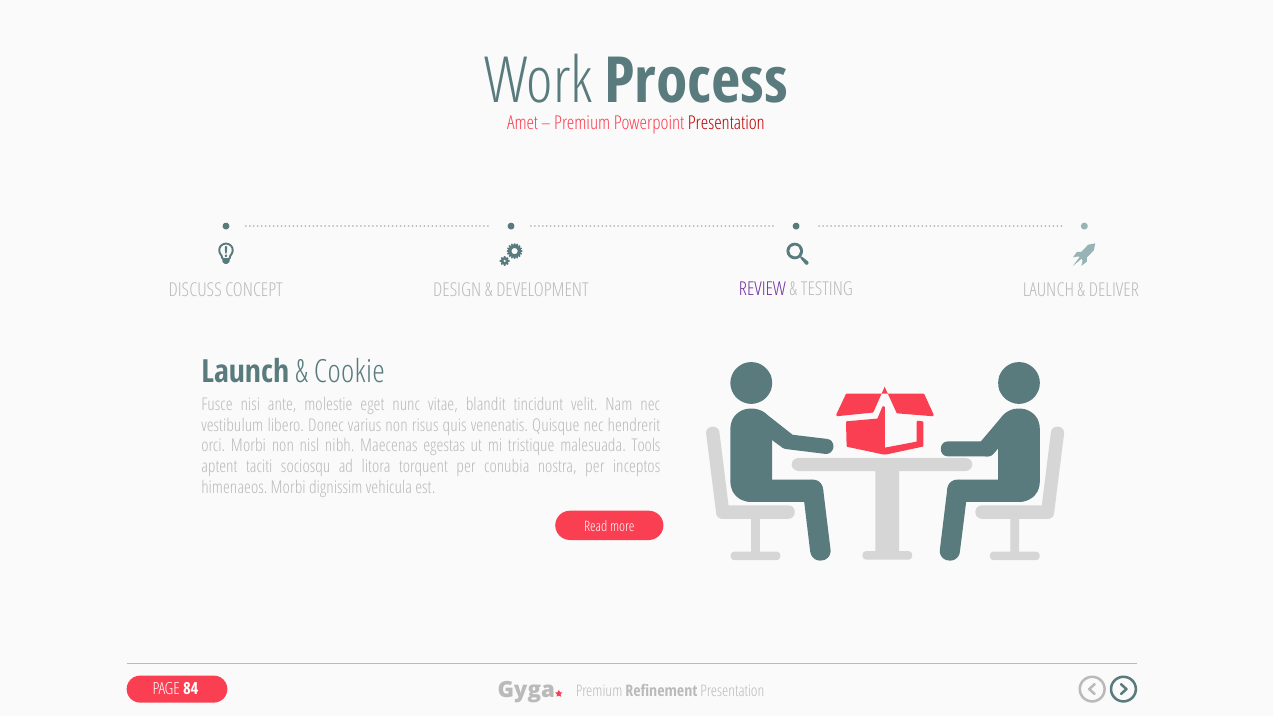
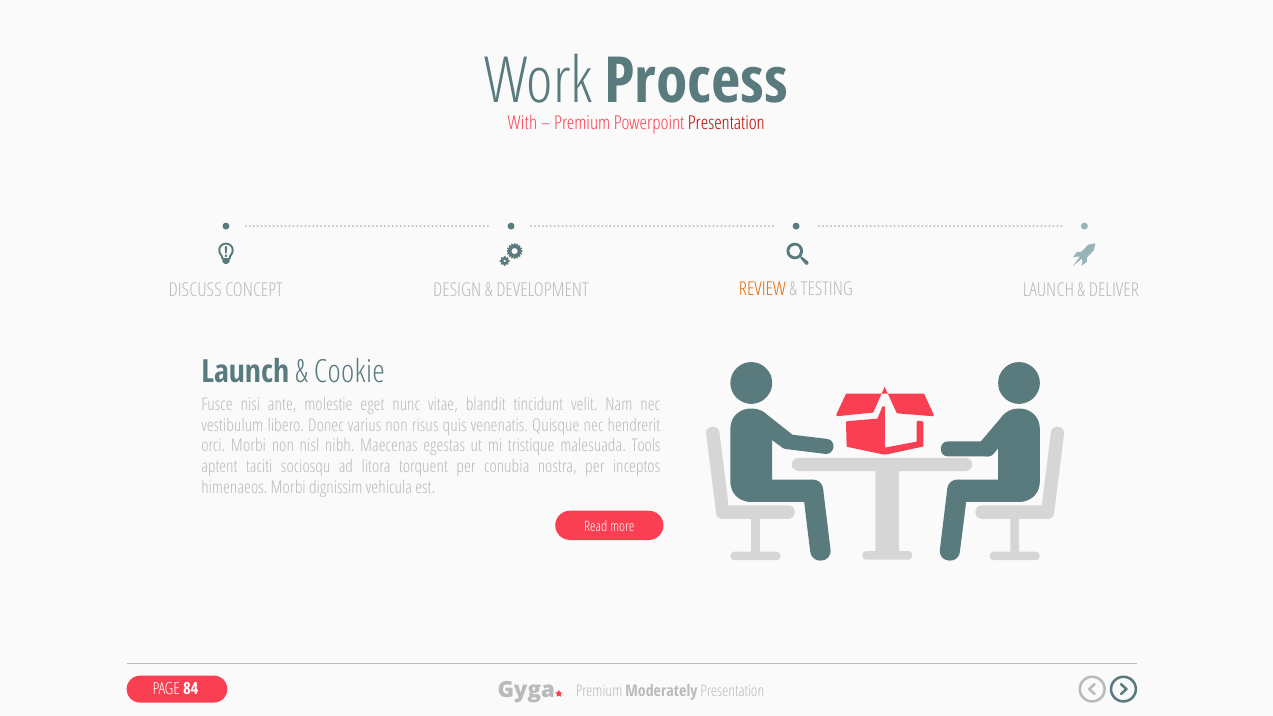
Amet: Amet -> With (522, 124)
REVIEW colour: purple -> orange (762, 289)
Refinement: Refinement -> Moderately (661, 691)
